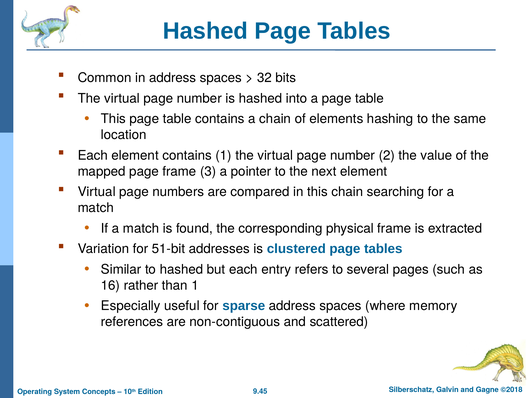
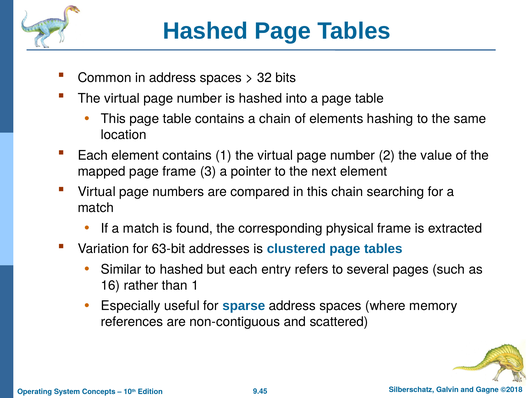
51-bit: 51-bit -> 63-bit (168, 249)
